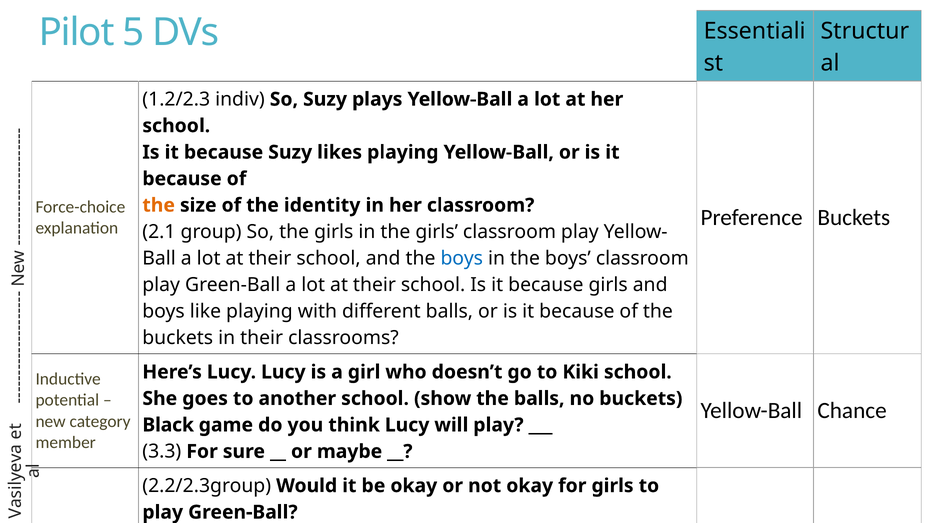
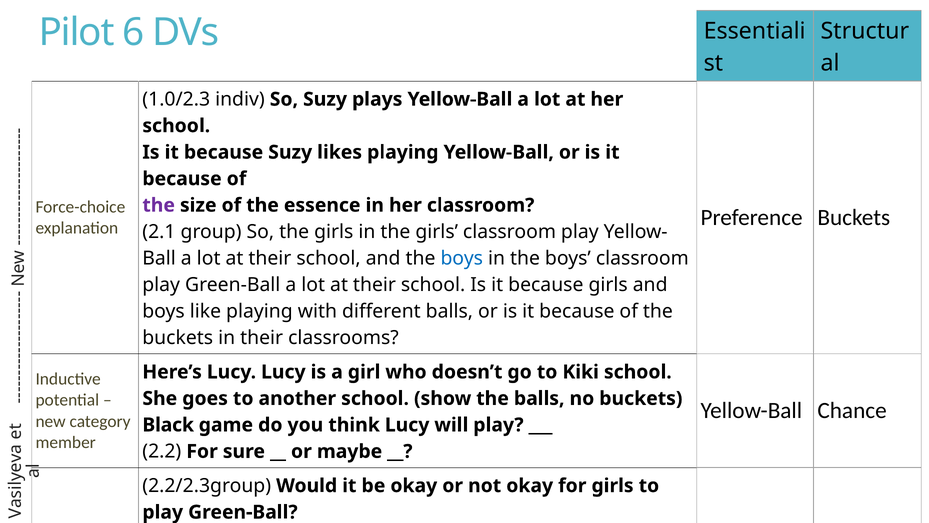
5: 5 -> 6 (133, 32)
1.2/2.3: 1.2/2.3 -> 1.0/2.3 (176, 99)
the colour: orange -> purple (159, 205)
identity: identity -> essence (322, 205)
3.3: 3.3 -> 2.2 (162, 451)
